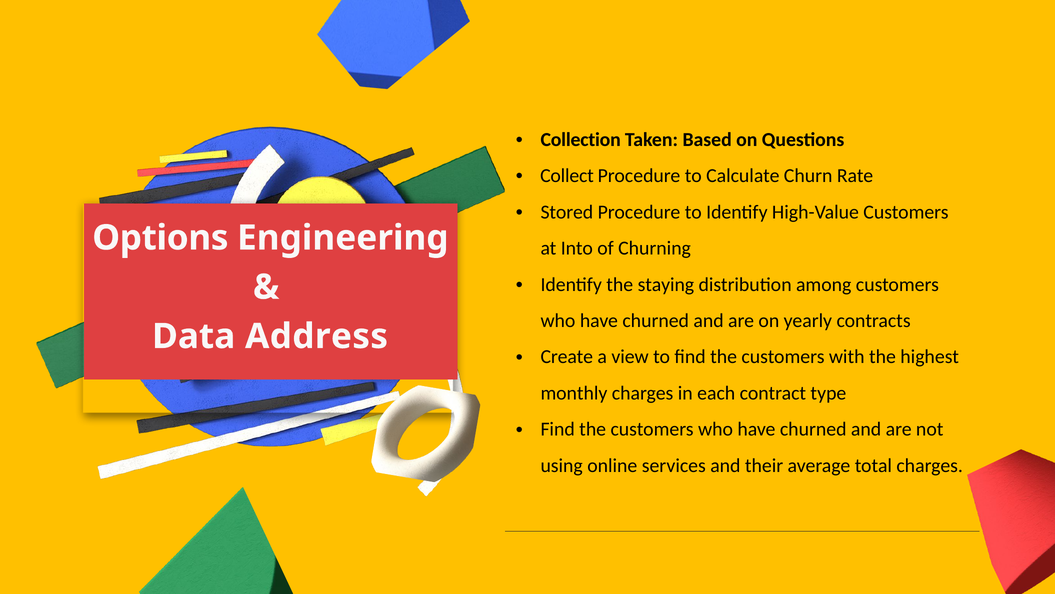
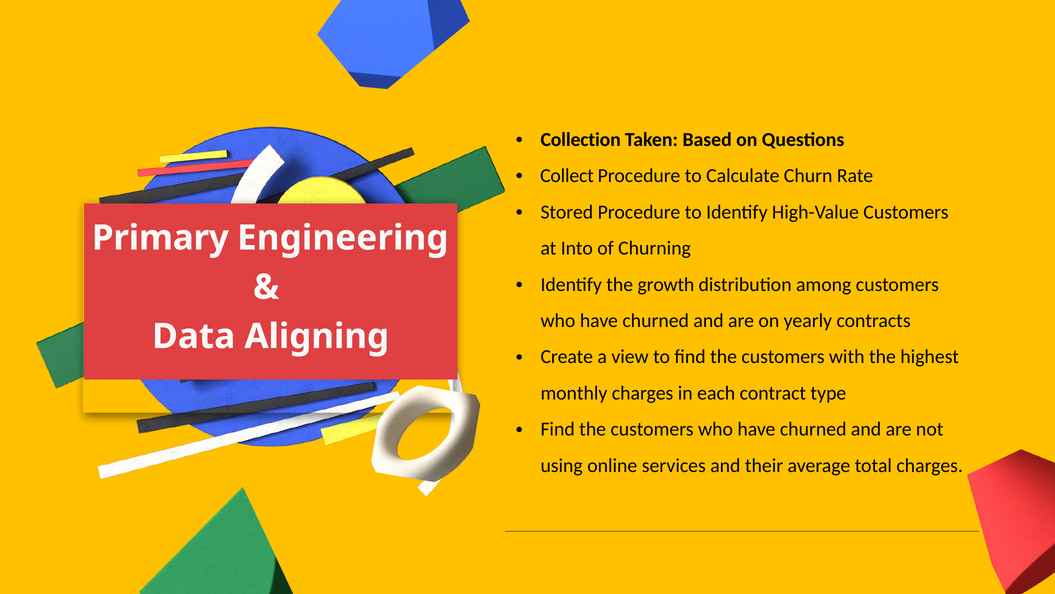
Options: Options -> Primary (160, 238)
staying: staying -> growth (666, 284)
Address: Address -> Aligning (317, 336)
